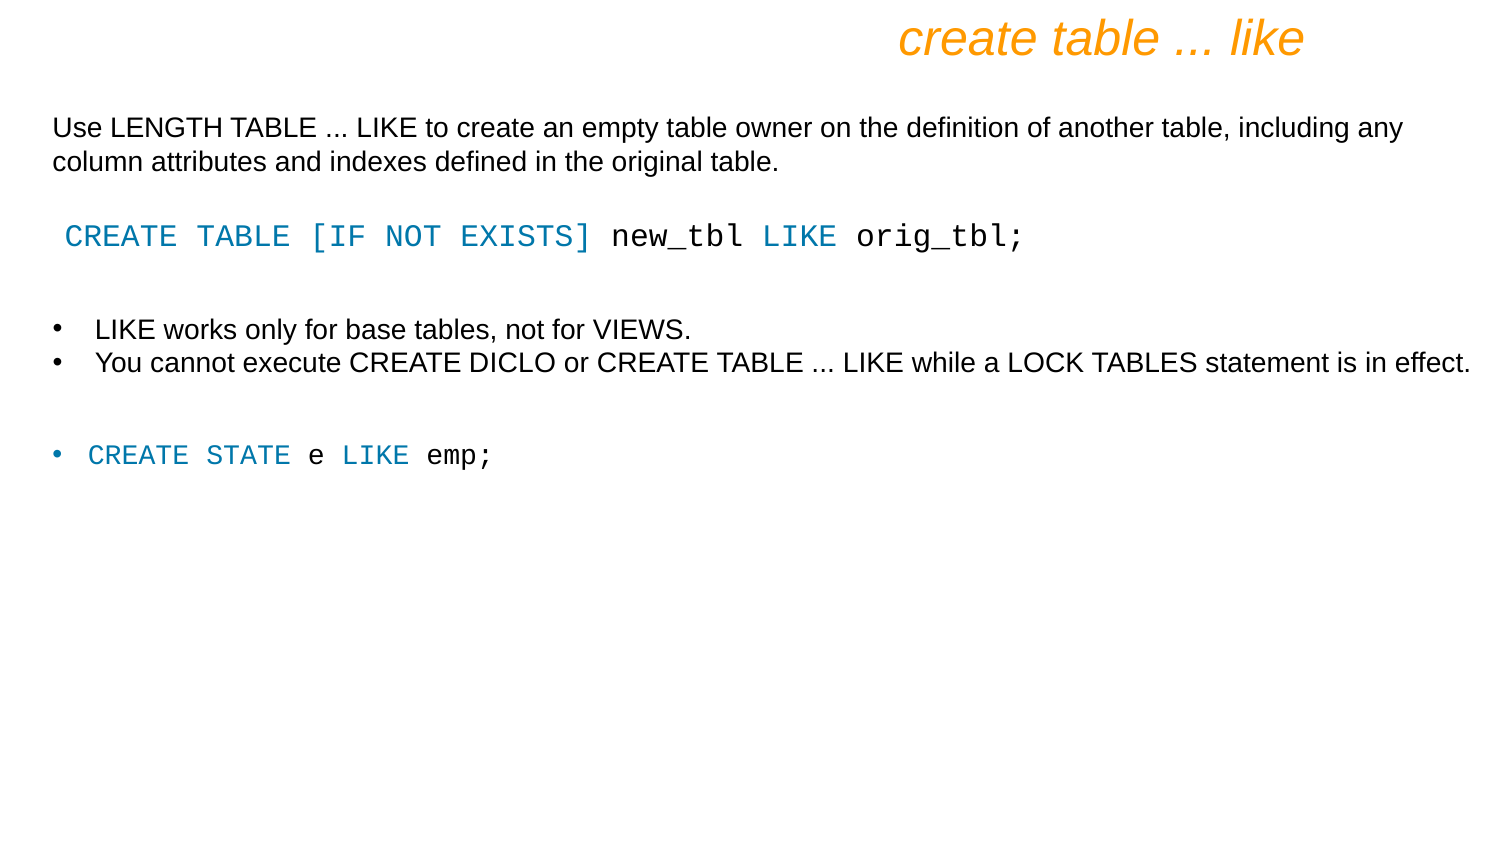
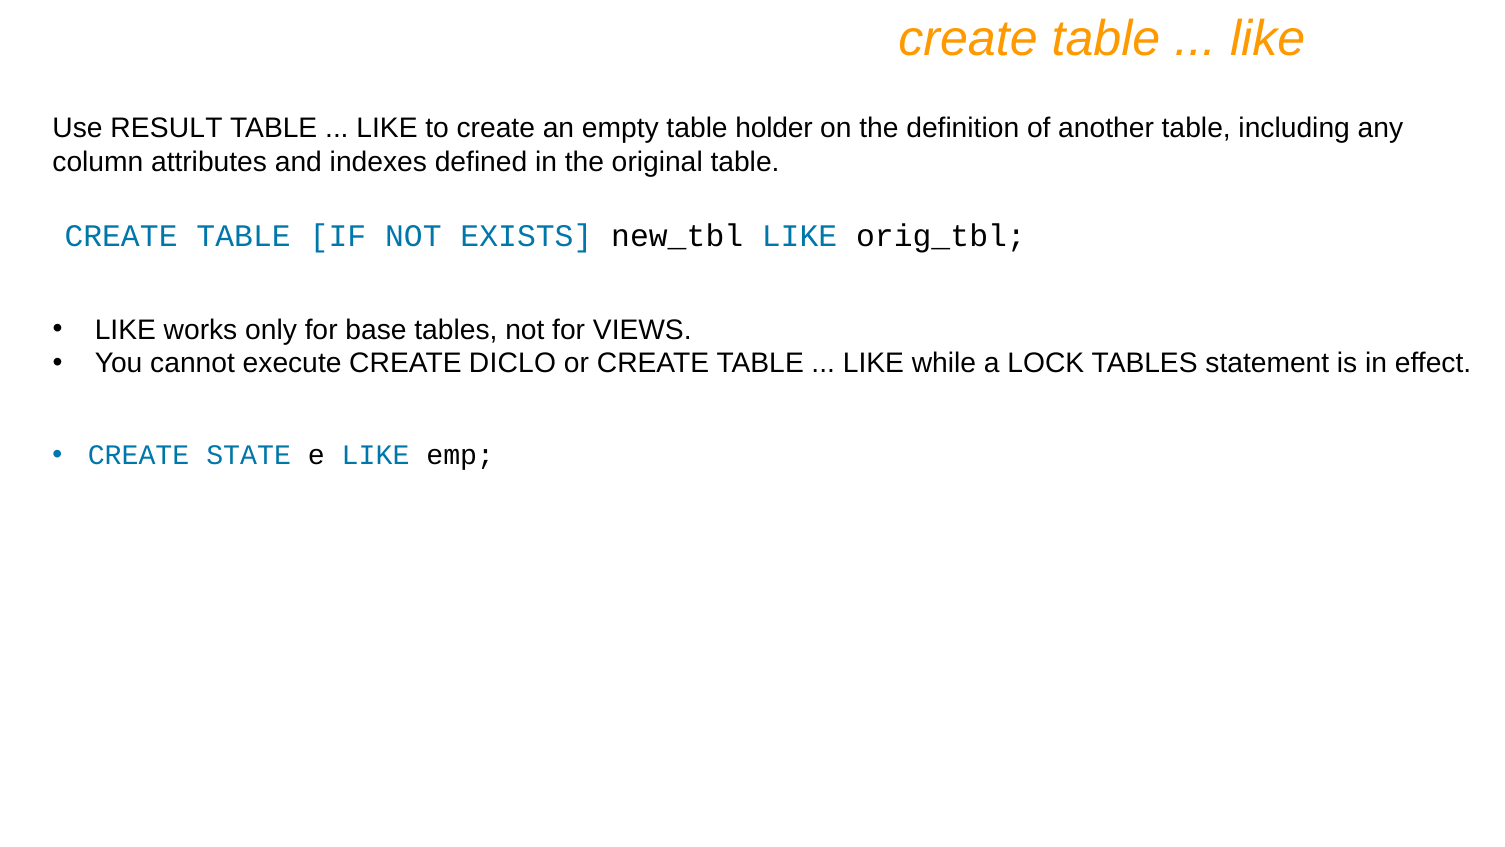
LENGTH: LENGTH -> RESULT (166, 128)
owner: owner -> holder (774, 128)
